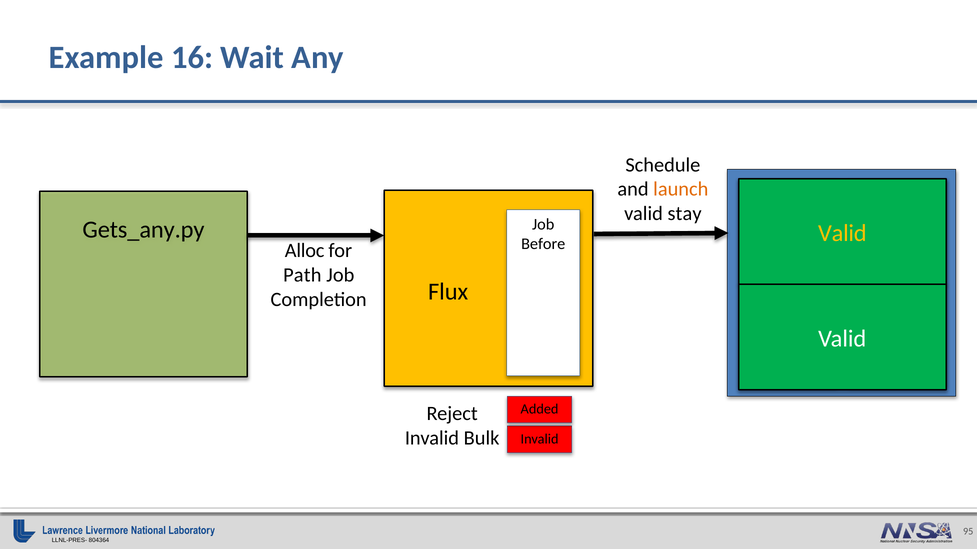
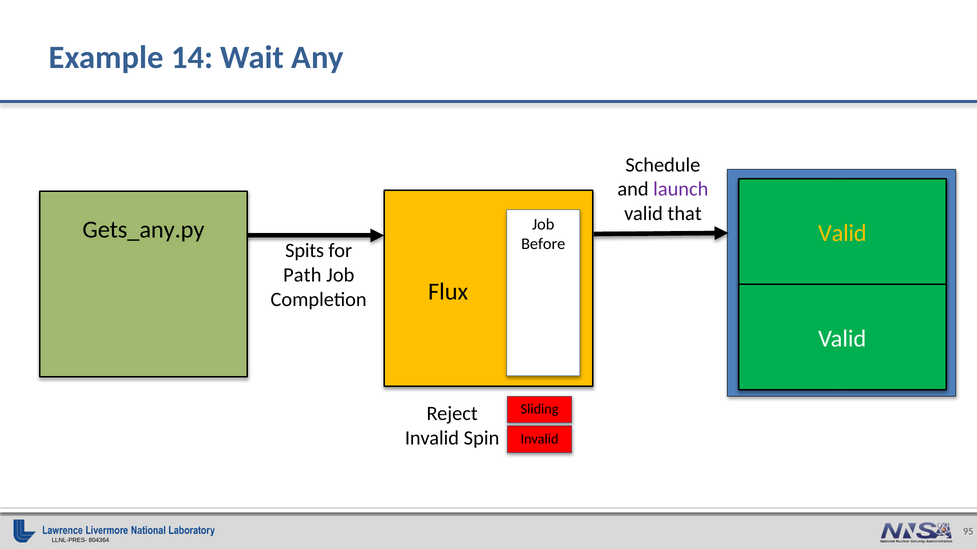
16: 16 -> 14 (192, 58)
launch colour: orange -> purple (681, 189)
stay: stay -> that (685, 214)
Alloc: Alloc -> Spits (305, 251)
Added: Added -> Sliding (540, 410)
Bulk: Bulk -> Spin (482, 438)
